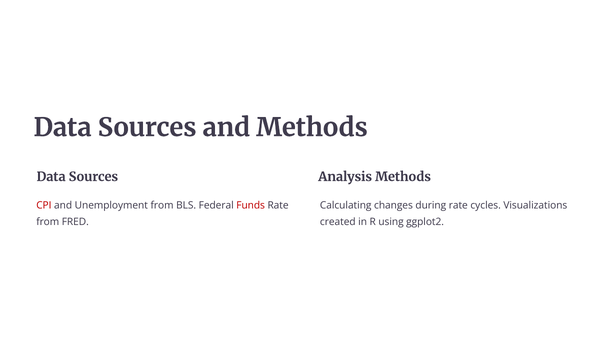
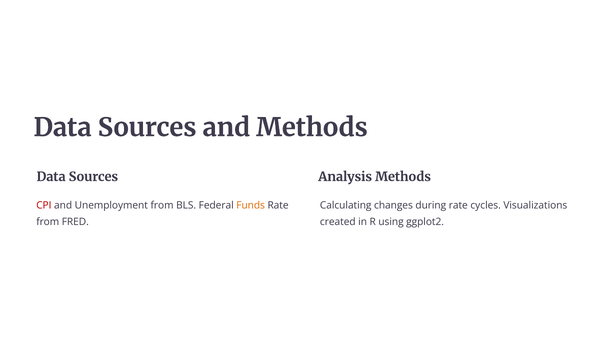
Funds colour: red -> orange (251, 205)
